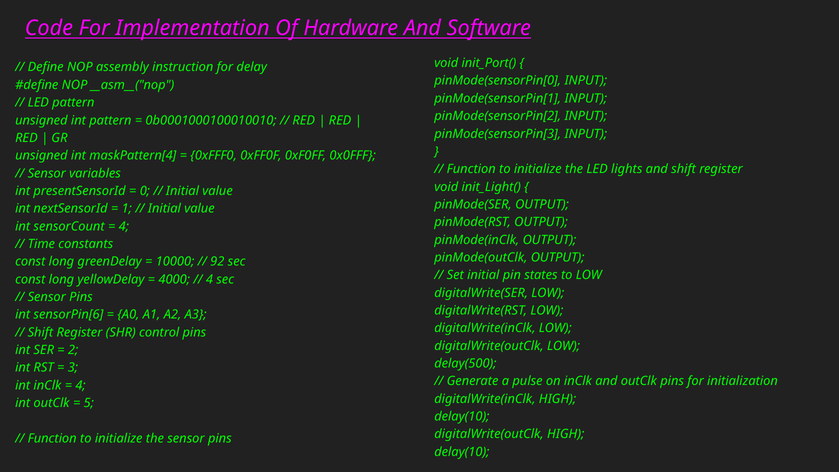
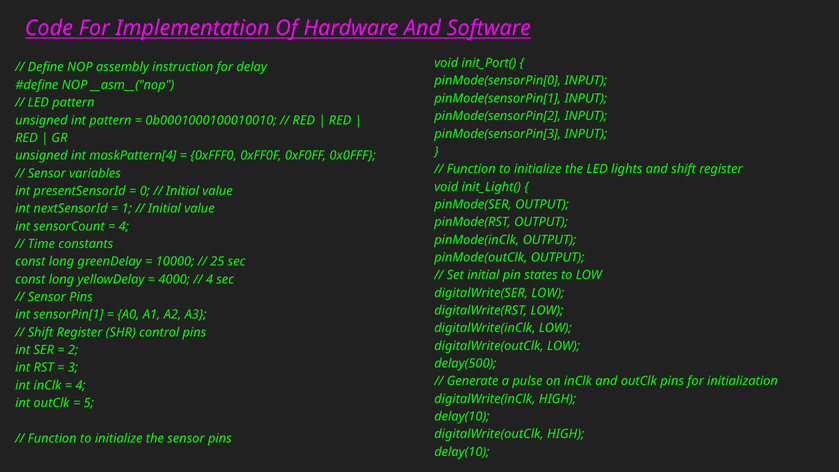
92: 92 -> 25 (217, 262)
sensorPin[6: sensorPin[6 -> sensorPin[1 (68, 315)
